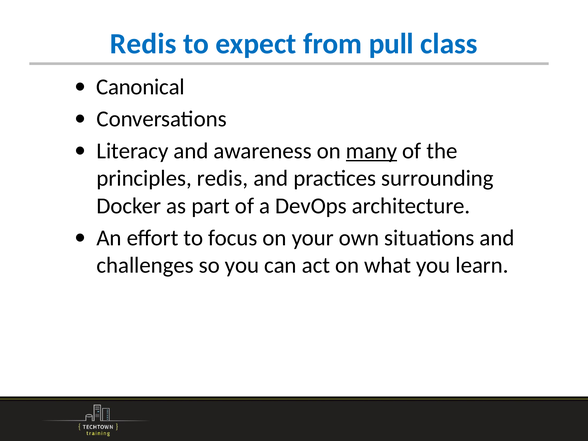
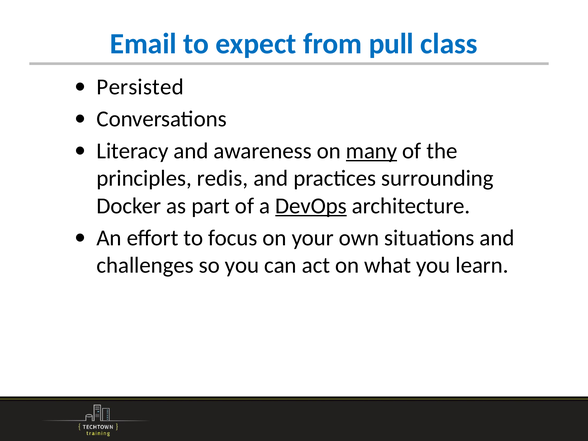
Redis: Redis -> Email (143, 44)
Canonical: Canonical -> Persisted (140, 87)
DevOps underline: none -> present (311, 206)
